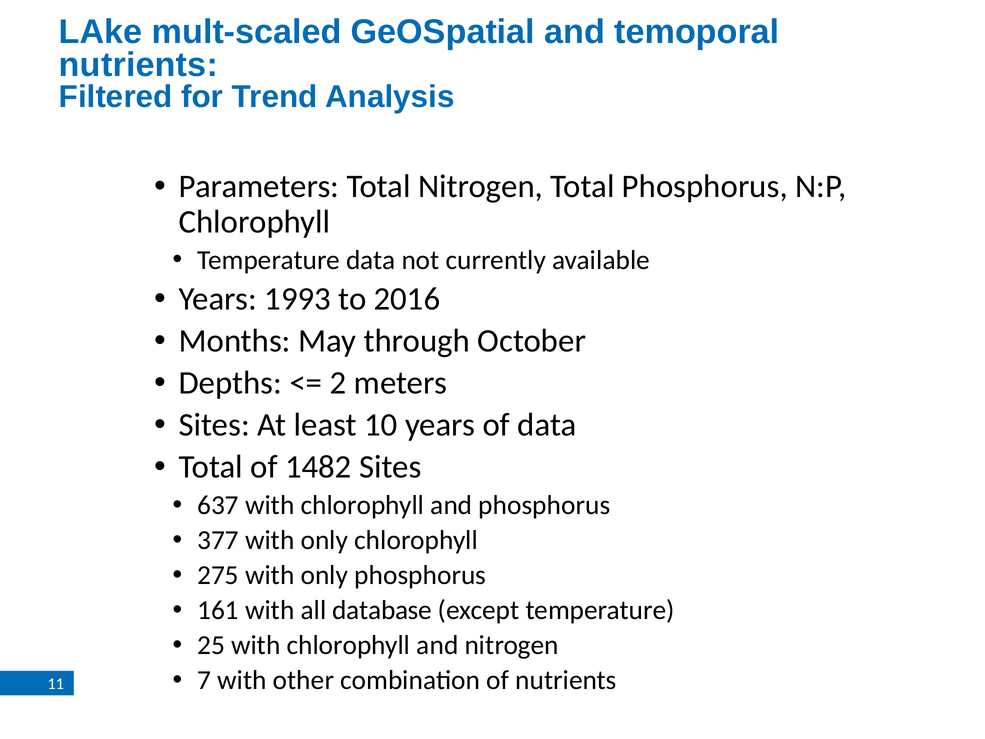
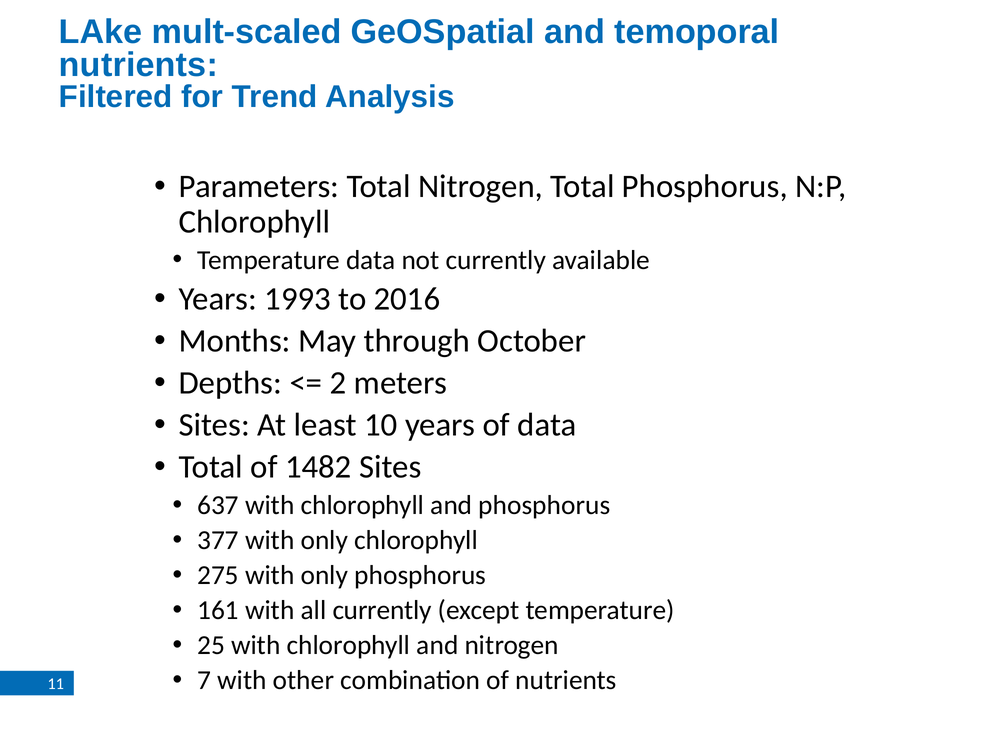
all database: database -> currently (382, 610)
